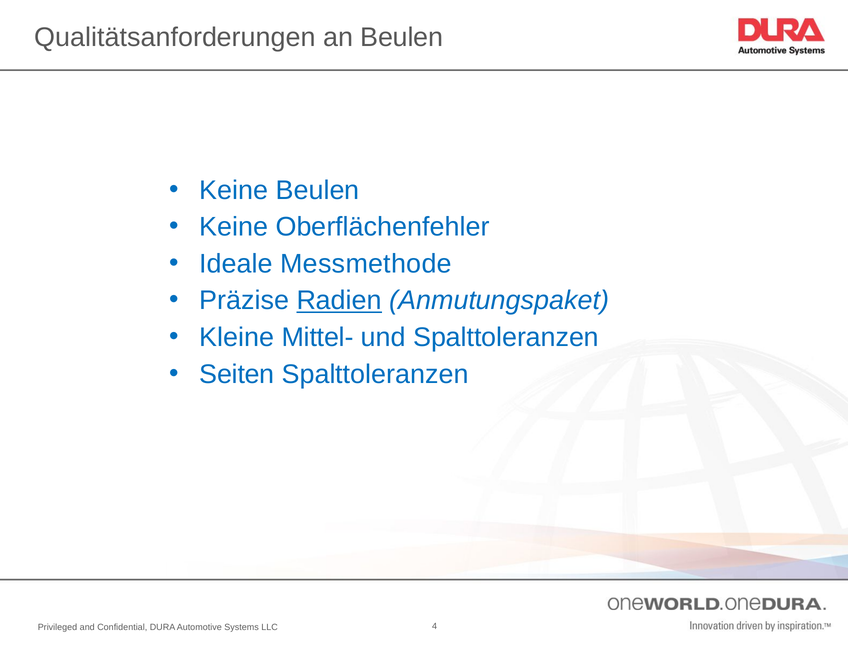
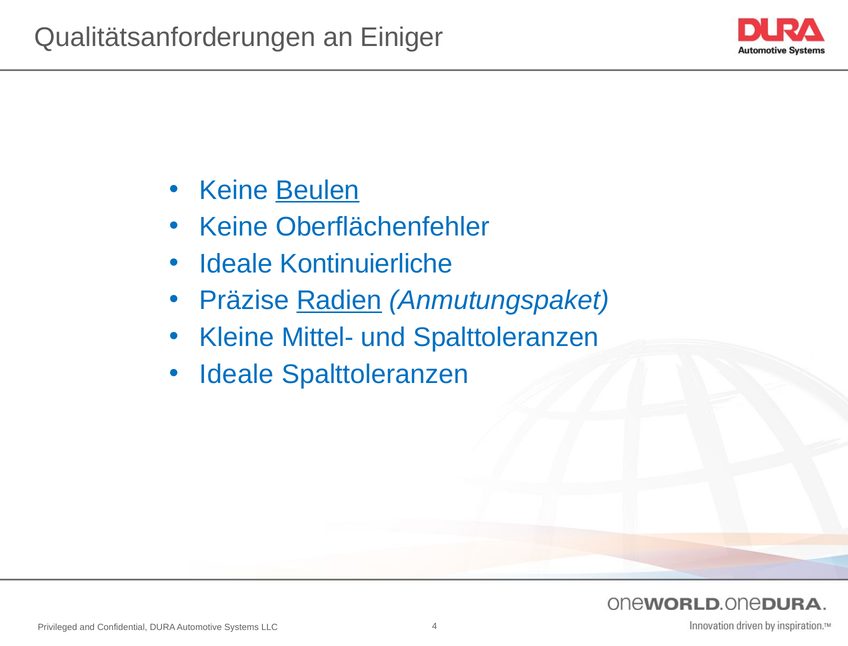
an Beulen: Beulen -> Einiger (402, 37)
Beulen underline: none -> present (318, 190)
Messmethode: Messmethode -> Kontinuierliche (366, 264)
Seiten: Seiten -> Ideale (237, 374)
